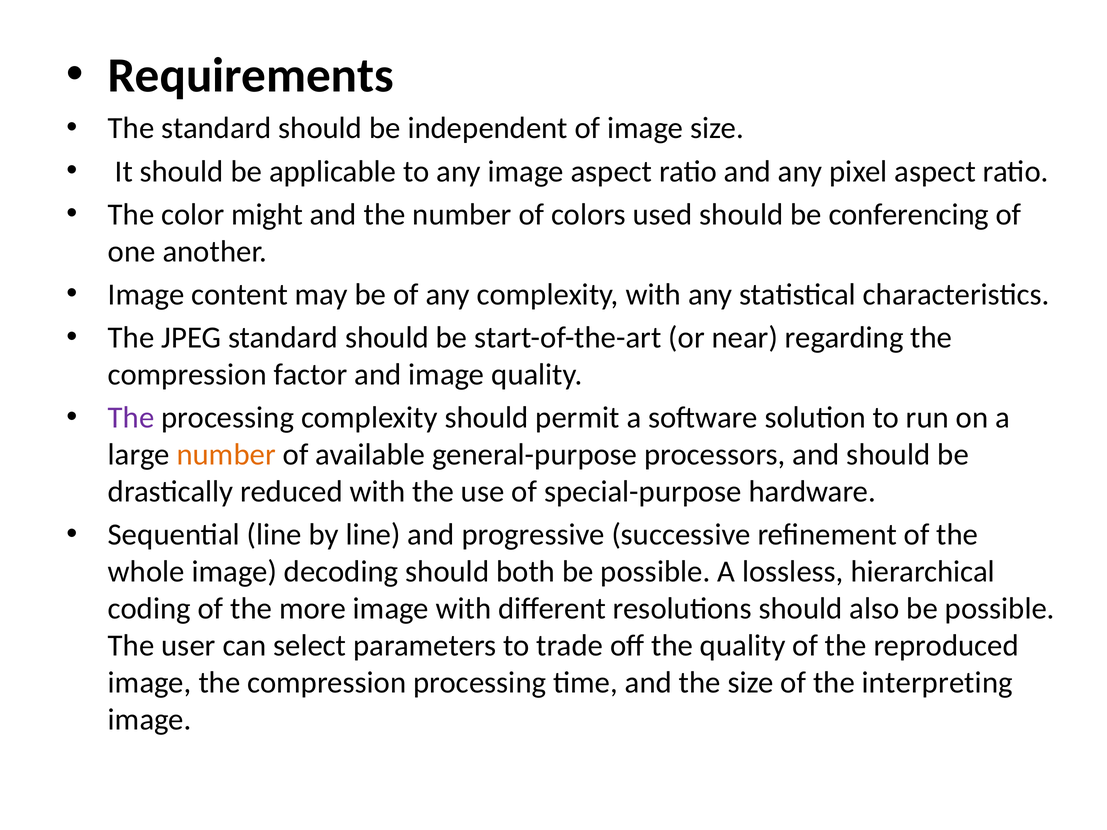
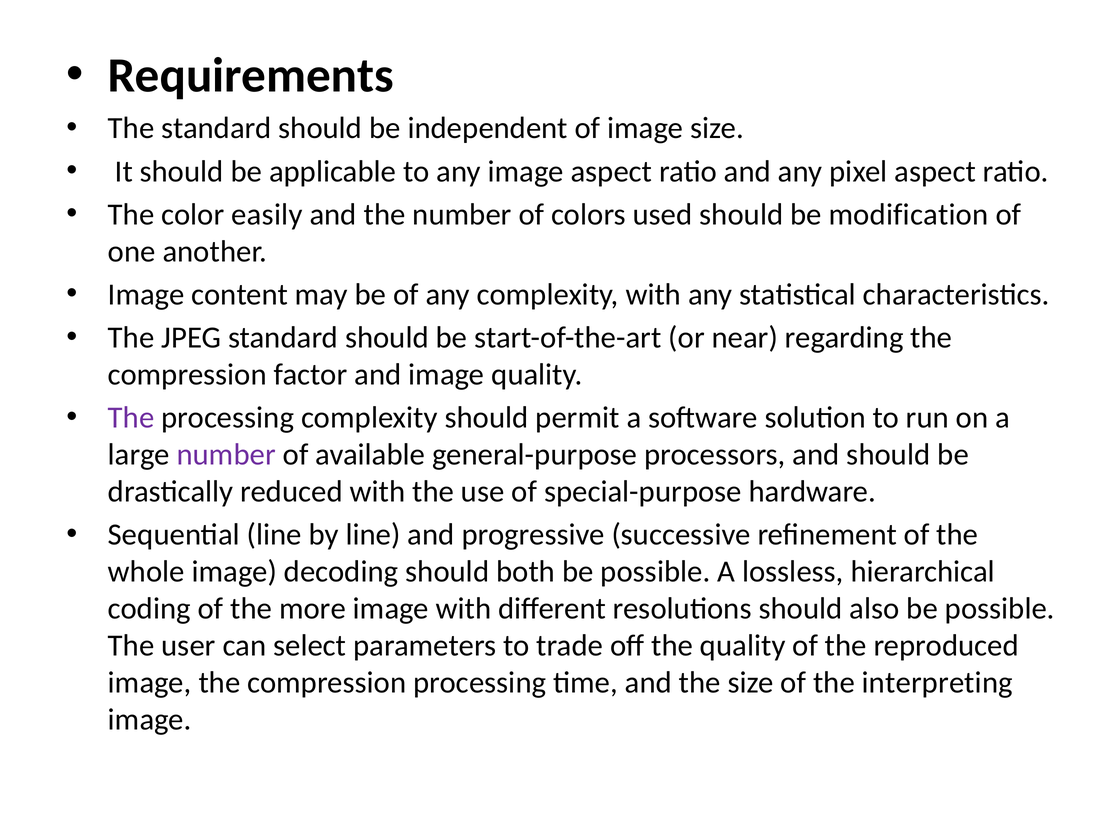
might: might -> easily (267, 215)
conferencing: conferencing -> modification (909, 215)
number colour: orange -> purple (226, 455)
